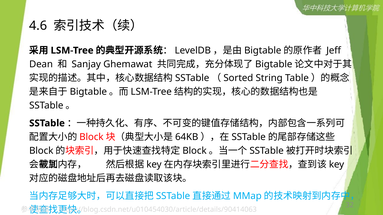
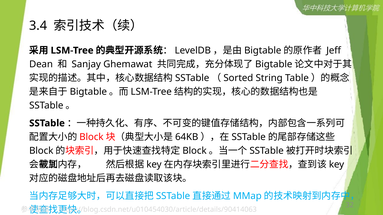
4.6: 4.6 -> 3.4 (38, 26)
